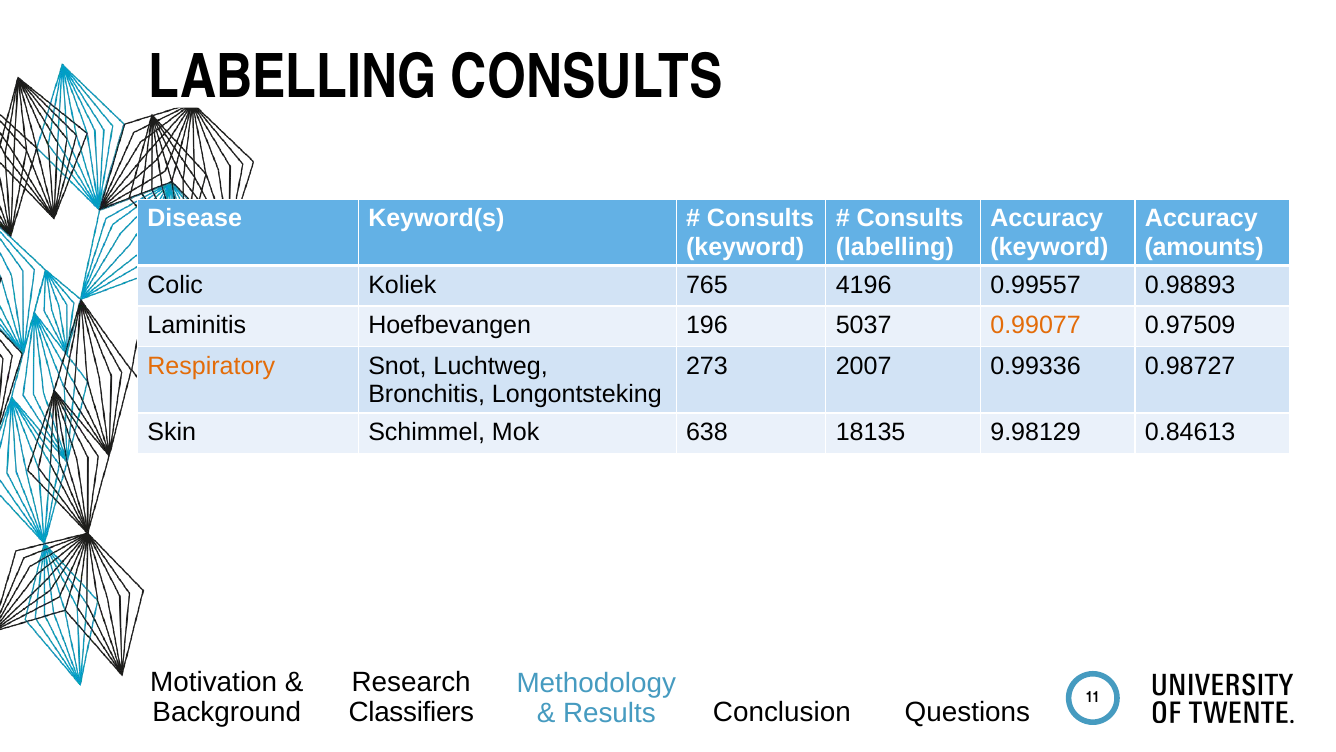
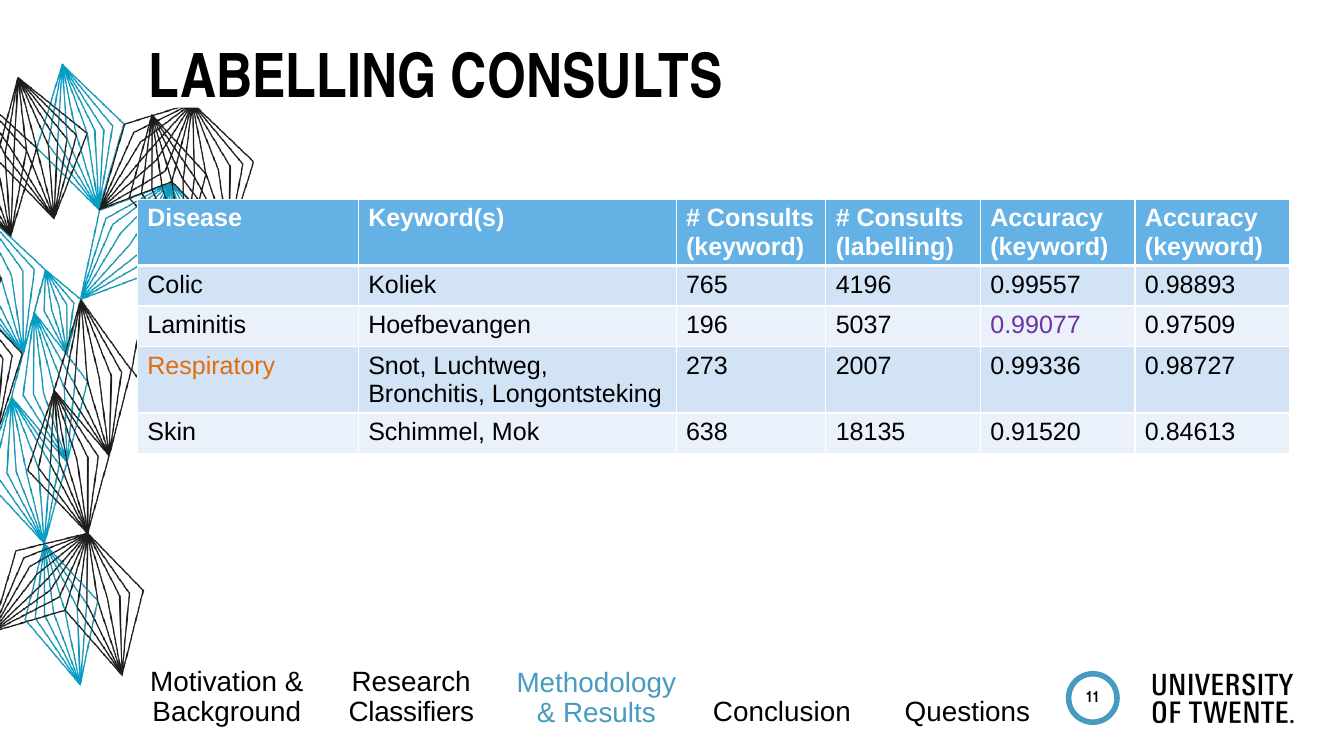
amounts: amounts -> keyword (1204, 247)
0.99077 colour: orange -> purple (1036, 325)
9.98129: 9.98129 -> 0.91520 (1036, 432)
